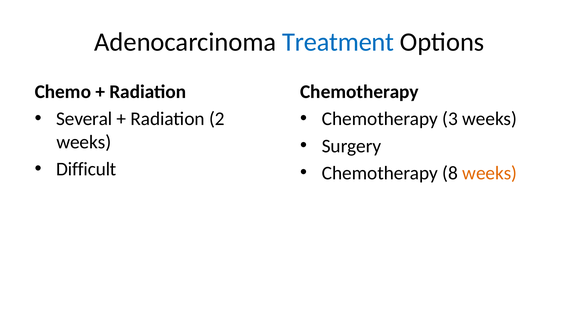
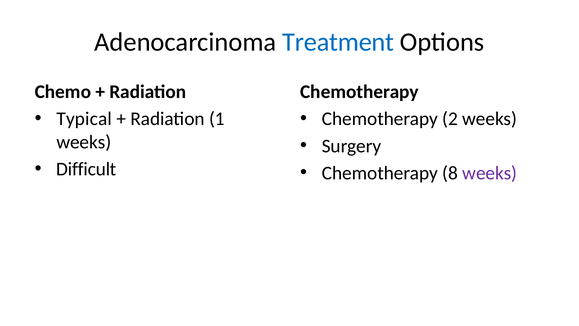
Several: Several -> Typical (84, 119)
2: 2 -> 1 (217, 119)
3: 3 -> 2 (450, 119)
weeks colour: orange -> purple (490, 173)
